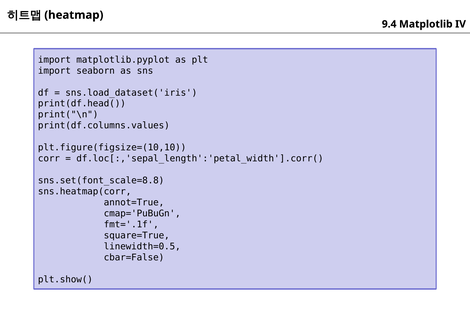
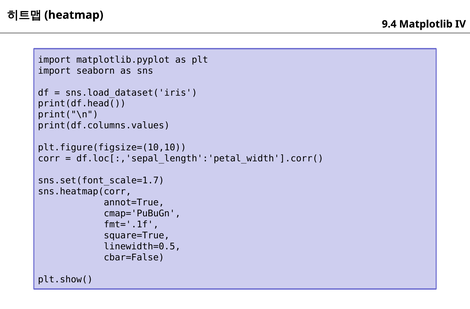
sns.set(font_scale=8.8: sns.set(font_scale=8.8 -> sns.set(font_scale=1.7 (101, 180)
